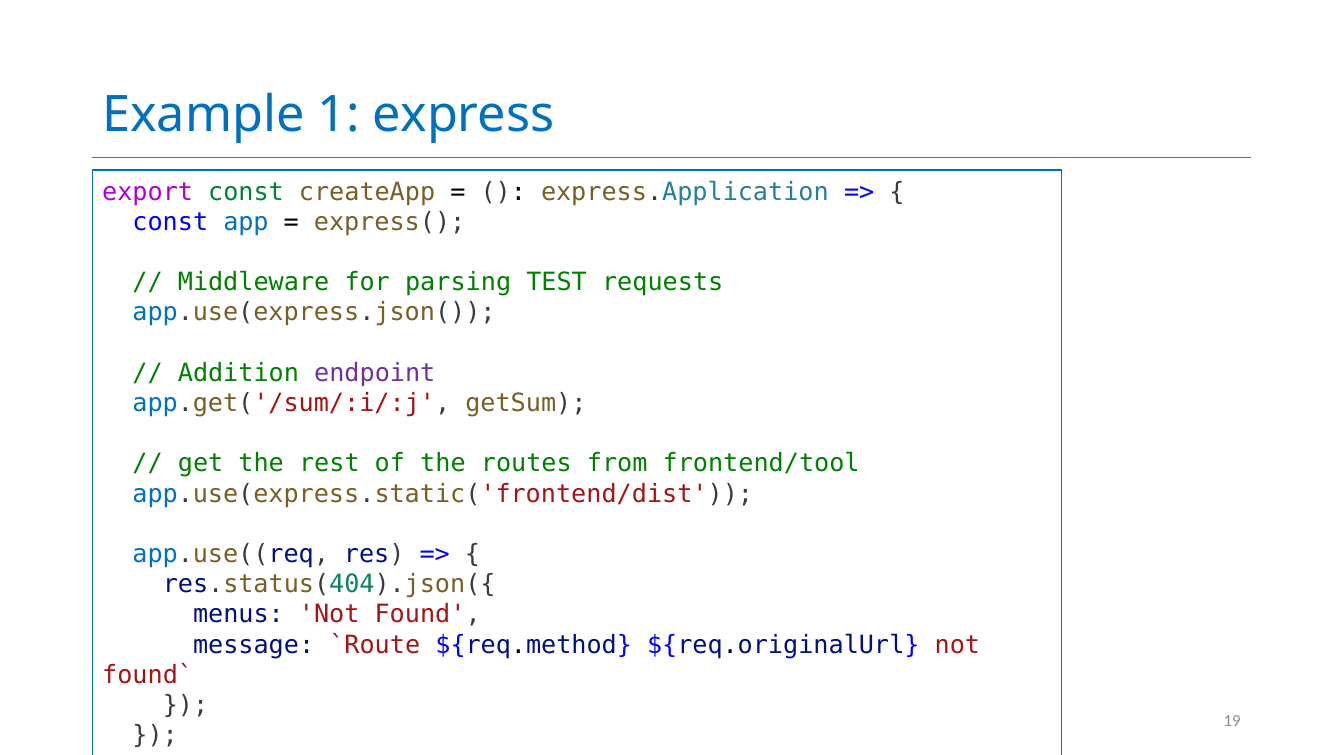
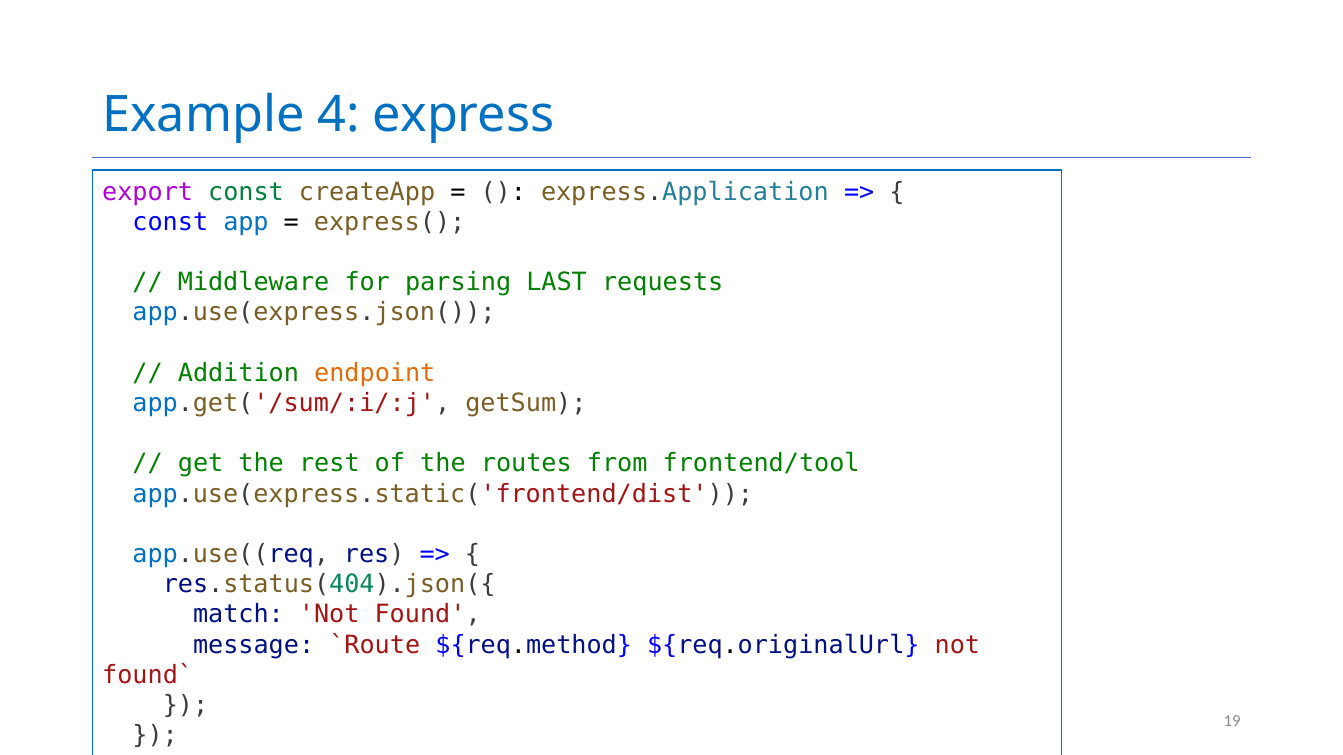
1: 1 -> 4 (339, 115)
TEST: TEST -> LAST (557, 282)
endpoint colour: purple -> orange (375, 373)
menus: menus -> match (238, 615)
